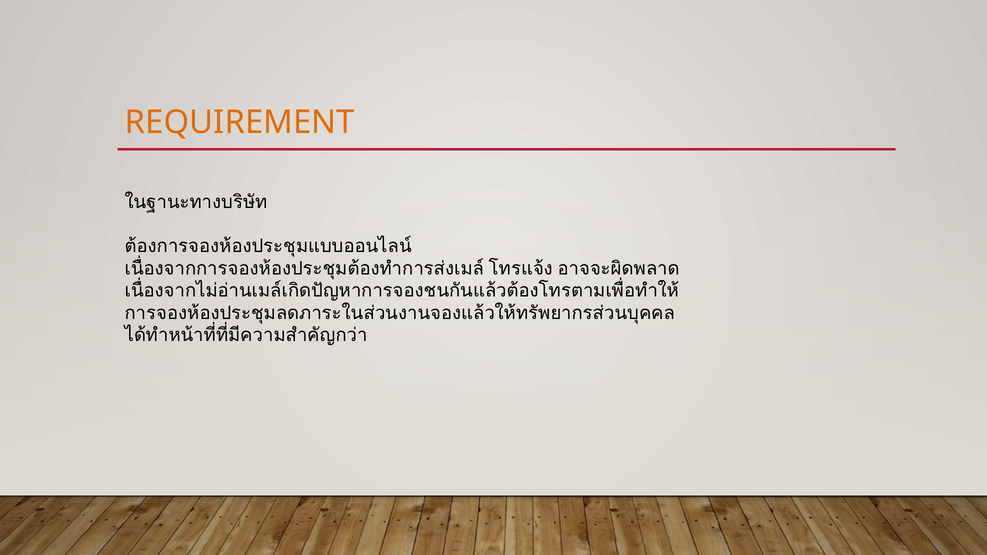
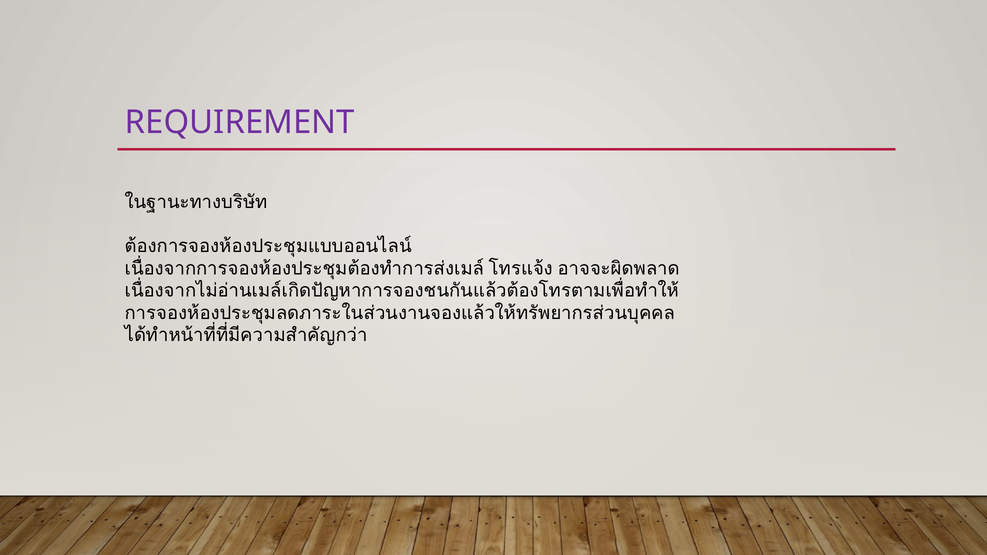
REQUIREMENT colour: orange -> purple (240, 122)
